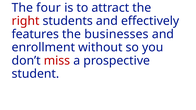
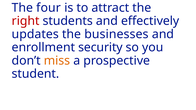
features: features -> updates (35, 34)
without: without -> security (100, 47)
miss colour: red -> orange (57, 61)
